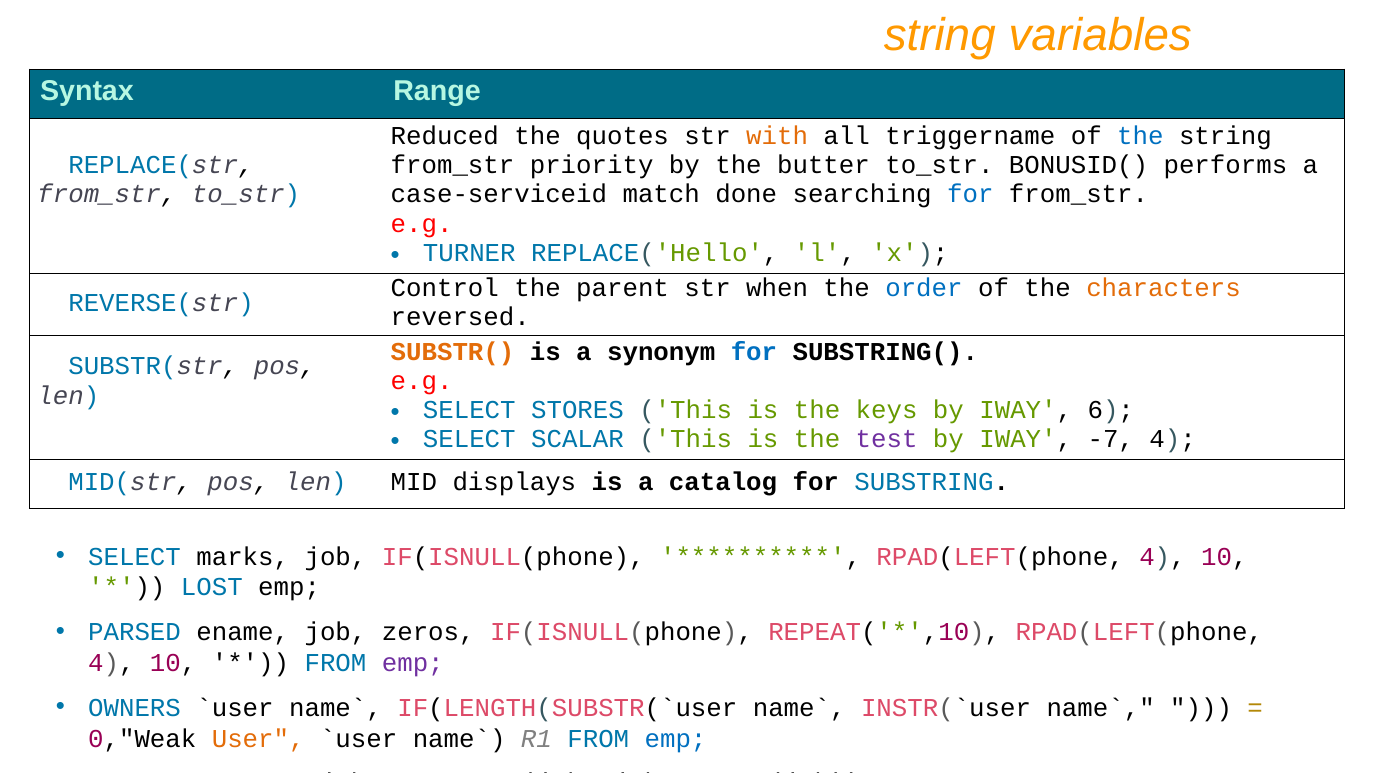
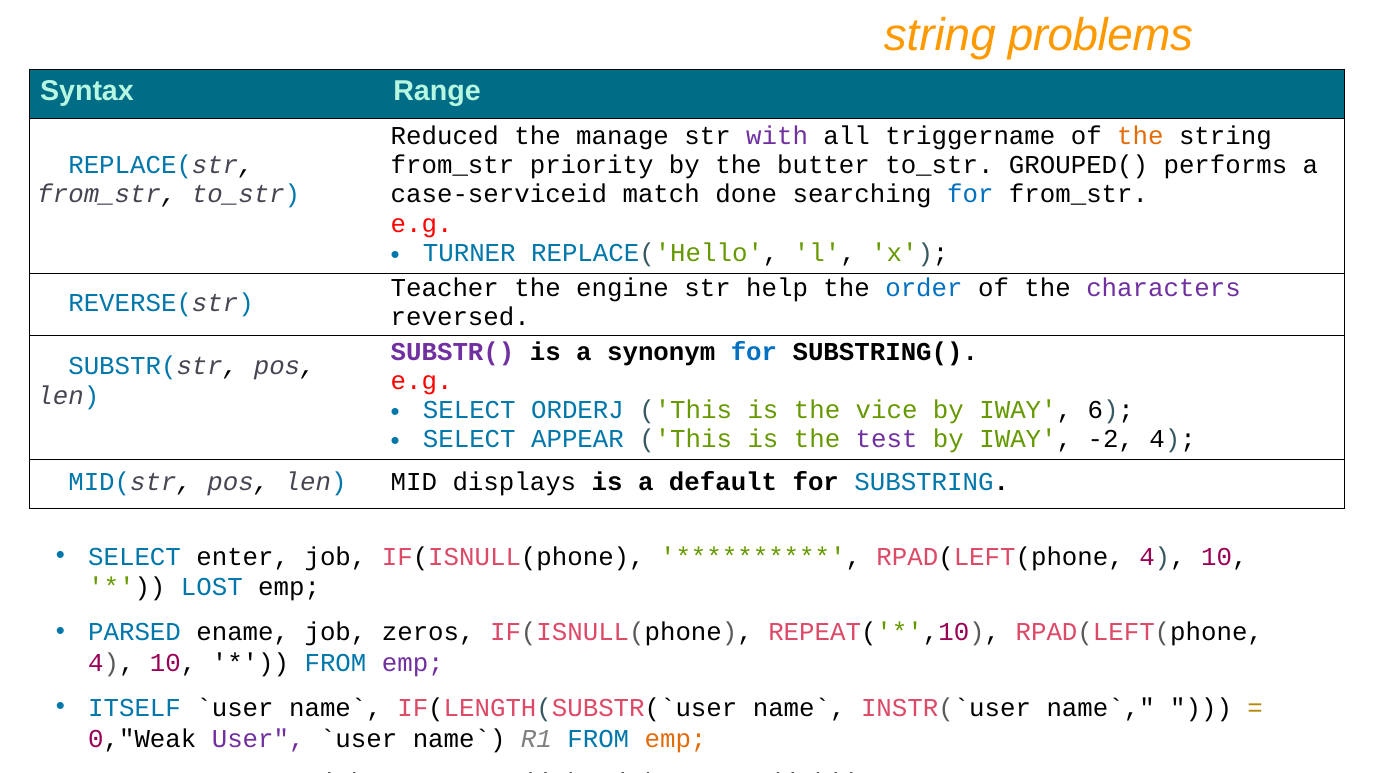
variables: variables -> problems (1100, 36)
quotes: quotes -> manage (623, 136)
with colour: orange -> purple (777, 136)
the colour: blue -> orange (1140, 136)
BONUSID(: BONUSID( -> GROUPED( (1079, 165)
Control: Control -> Teacher (445, 288)
parent: parent -> engine (623, 288)
when: when -> help (777, 288)
characters colour: orange -> purple (1164, 288)
SUBSTR( colour: orange -> purple (453, 352)
STORES: STORES -> ORDERJ (577, 410)
keys: keys -> vice (887, 410)
SCALAR: SCALAR -> APPEAR (577, 439)
-7: -7 -> -2 (1111, 439)
catalog: catalog -> default (723, 482)
marks: marks -> enter (243, 556)
OWNERS: OWNERS -> ITSELF (135, 708)
User colour: orange -> purple (258, 738)
emp colour: blue -> orange (676, 738)
